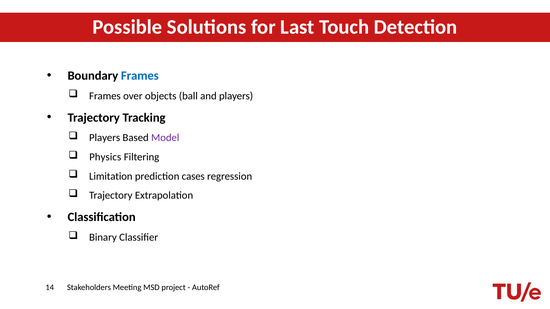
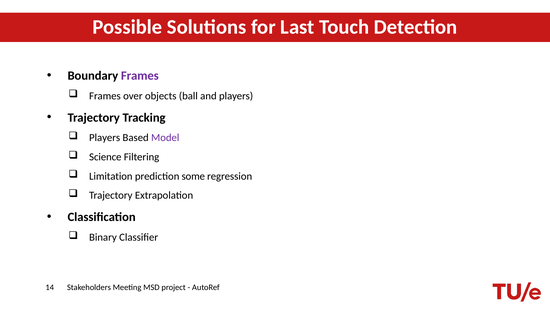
Frames colour: blue -> purple (140, 76)
Physics: Physics -> Science (105, 157)
cases: cases -> some (193, 176)
